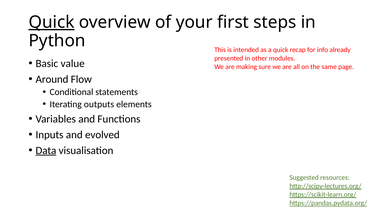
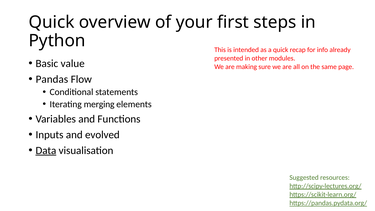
Quick underline: present -> none (52, 22)
Around: Around -> Pandas (52, 79)
outputs: outputs -> merging (99, 104)
